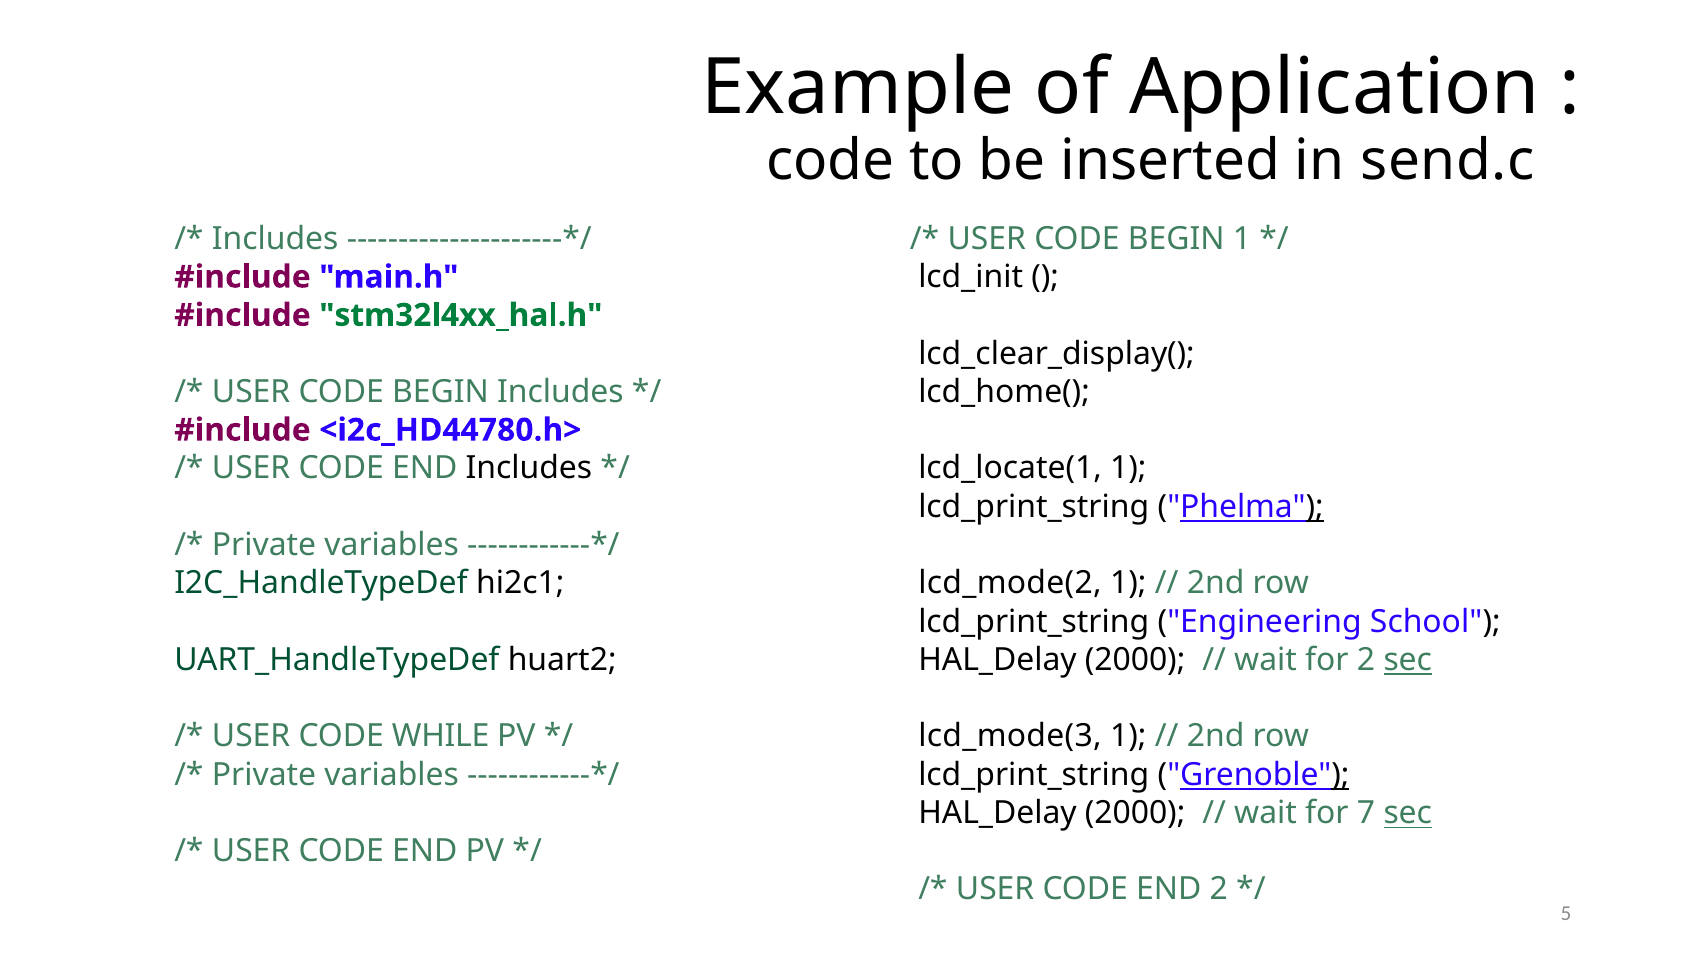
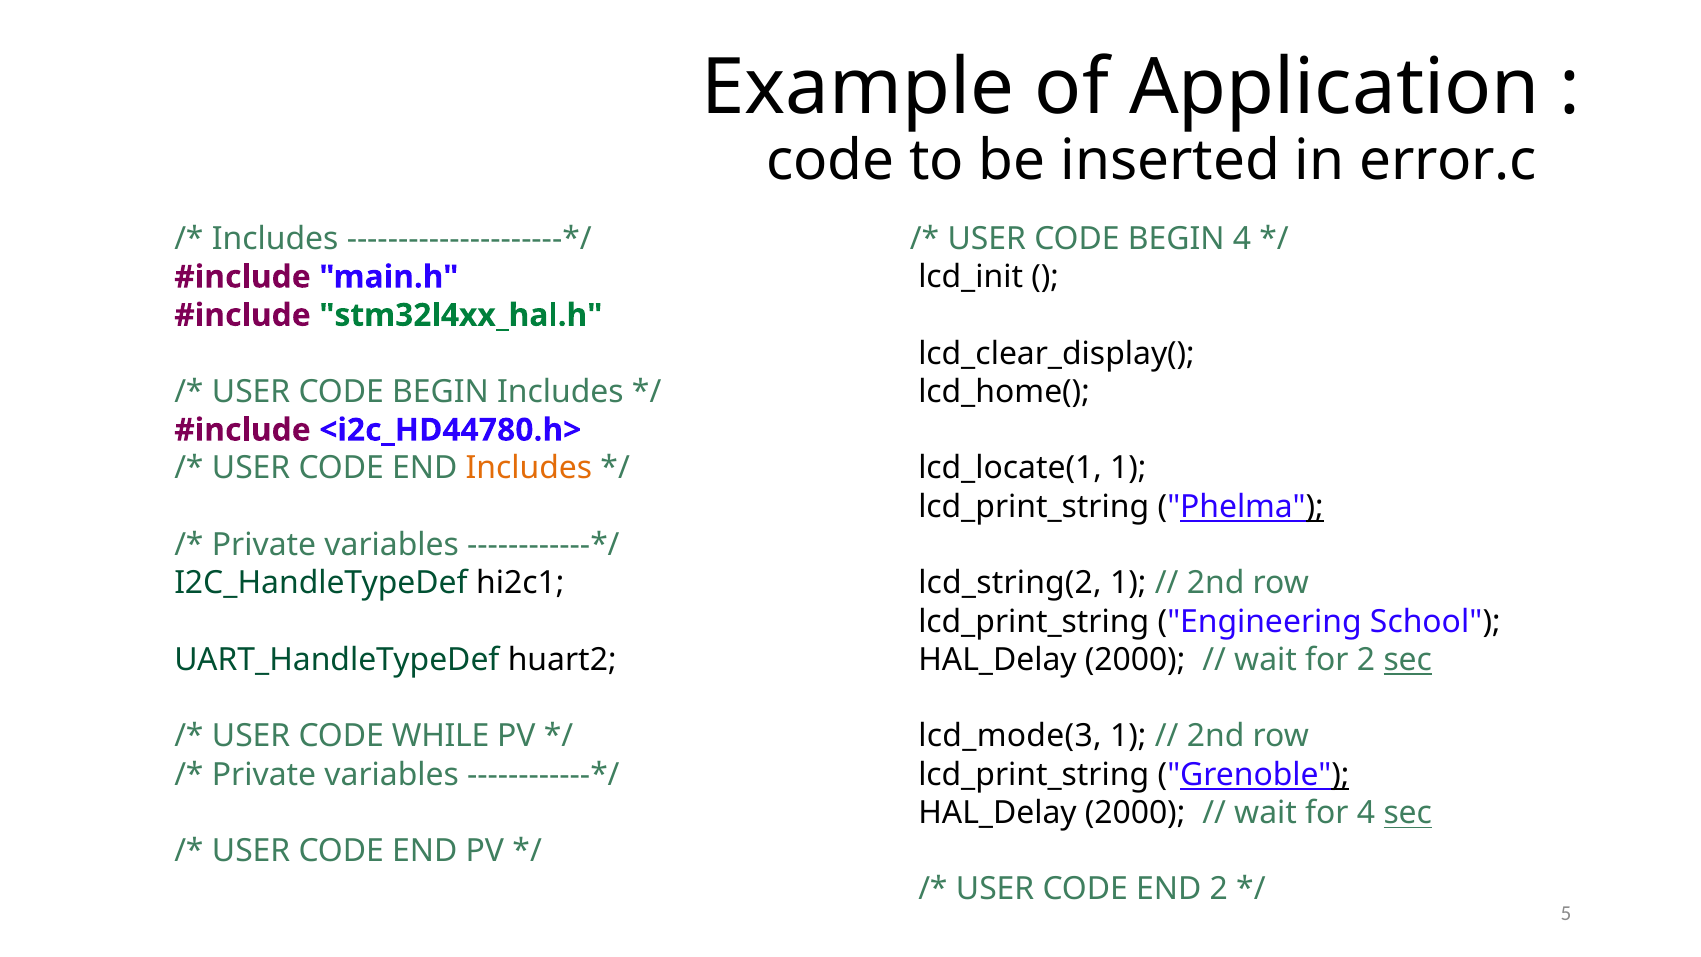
send.c: send.c -> error.c (1448, 160)
BEGIN 1: 1 -> 4 (1242, 239)
Includes colour: black -> orange (529, 468)
lcd_mode(2: lcd_mode(2 -> lcd_string(2 (1010, 583)
for 7: 7 -> 4 (1366, 813)
